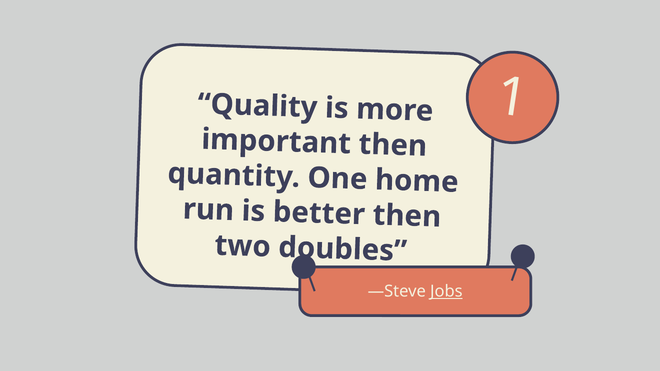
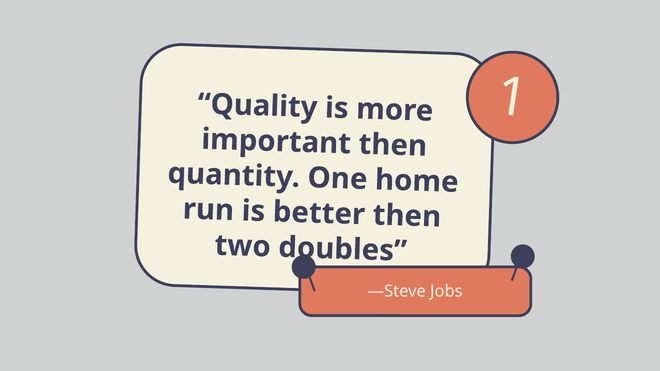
Jobs underline: present -> none (446, 292)
